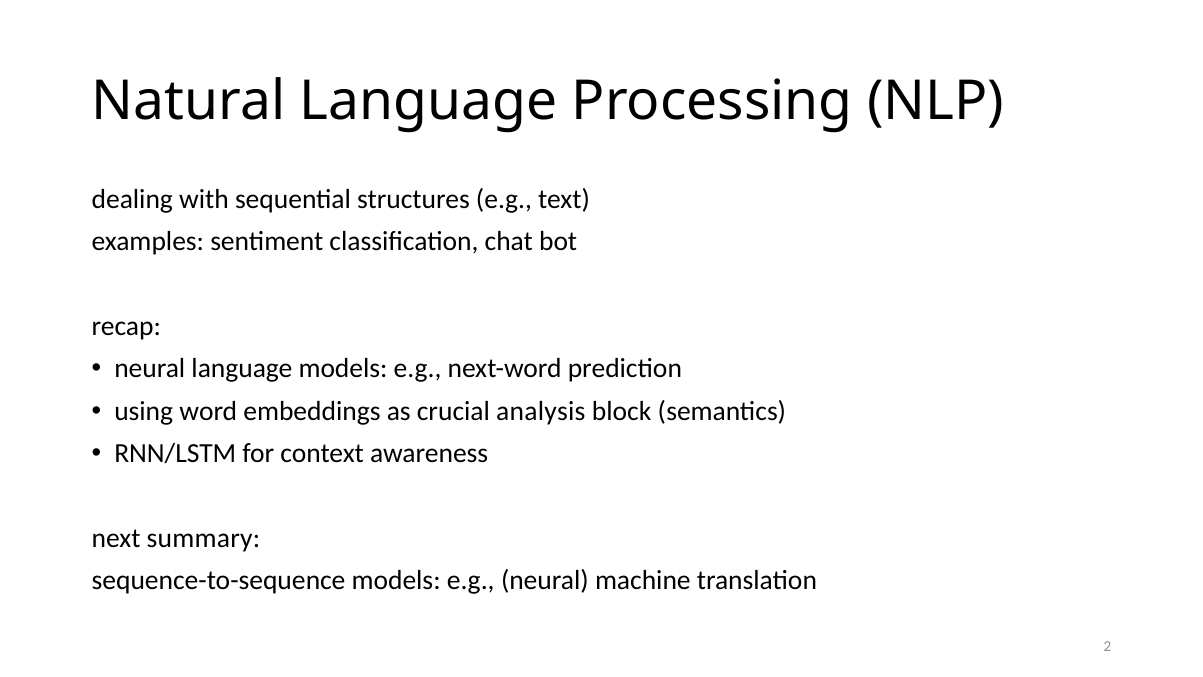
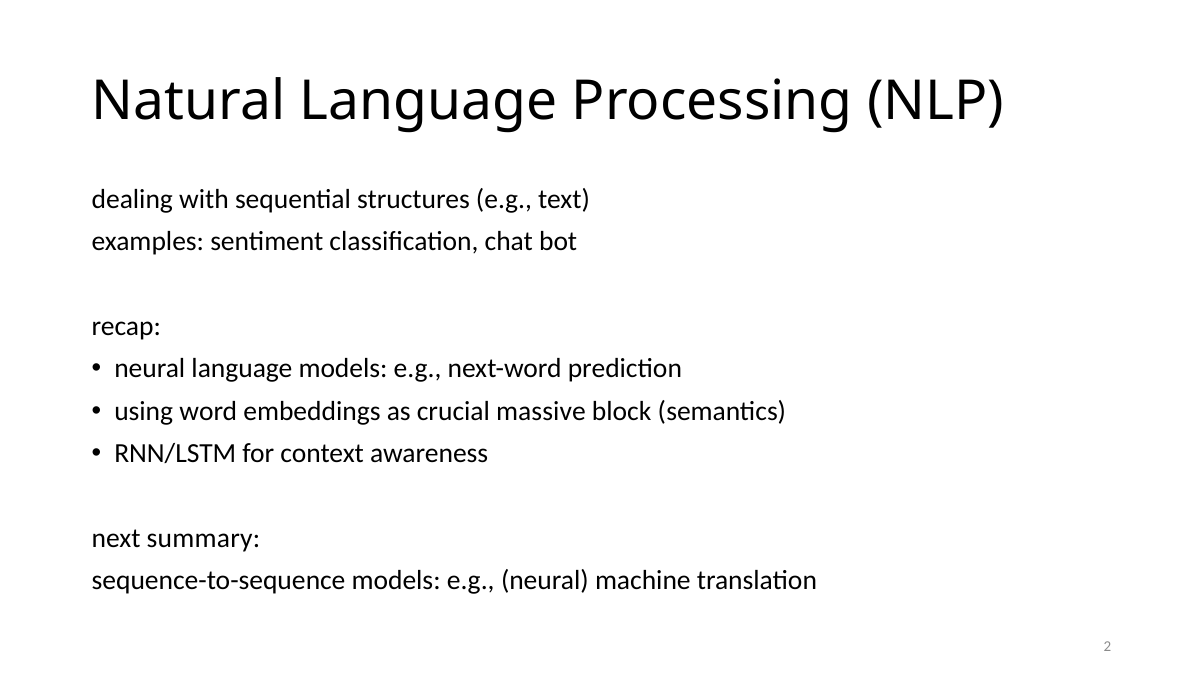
analysis: analysis -> massive (541, 411)
